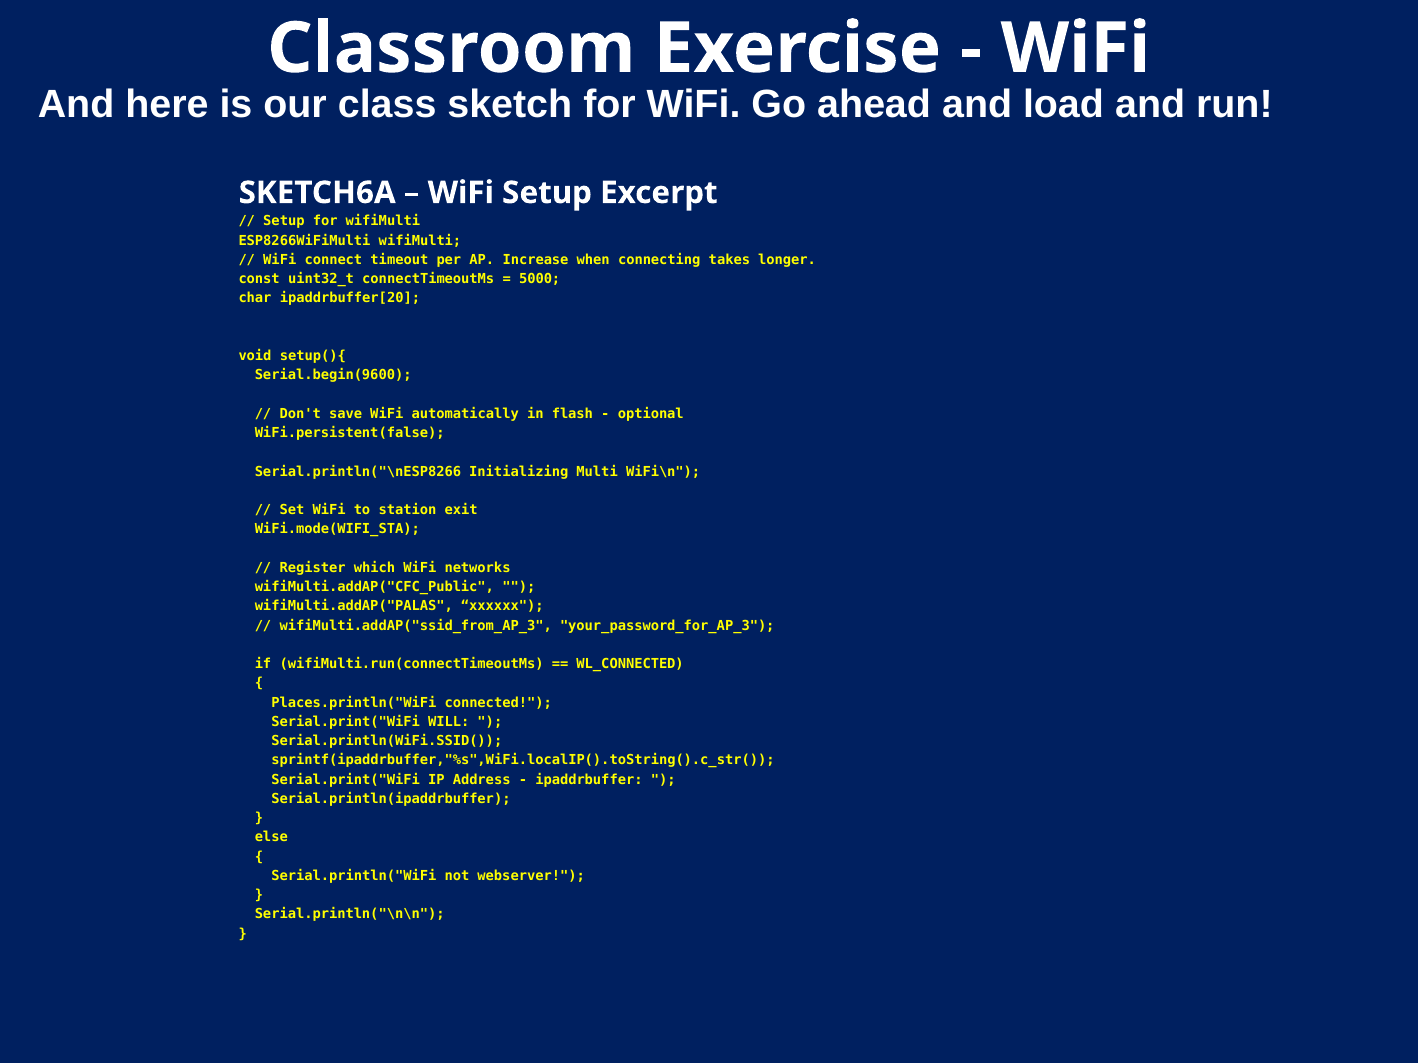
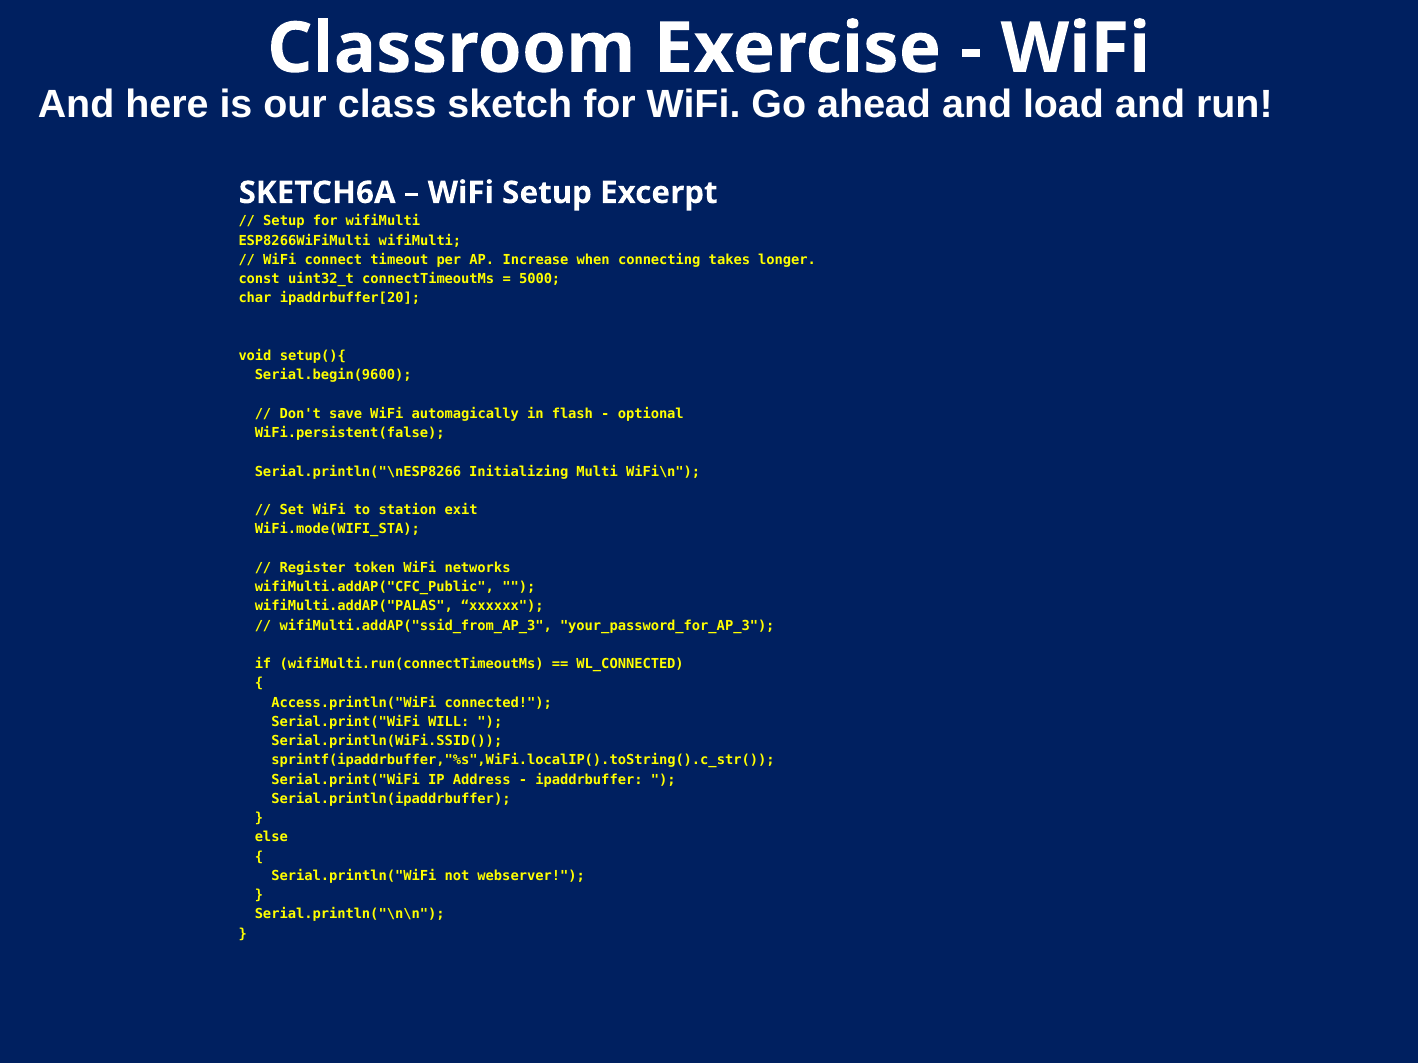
automatically: automatically -> automagically (465, 414)
which: which -> token (375, 568)
Places.println("WiFi: Places.println("WiFi -> Access.println("WiFi (354, 703)
